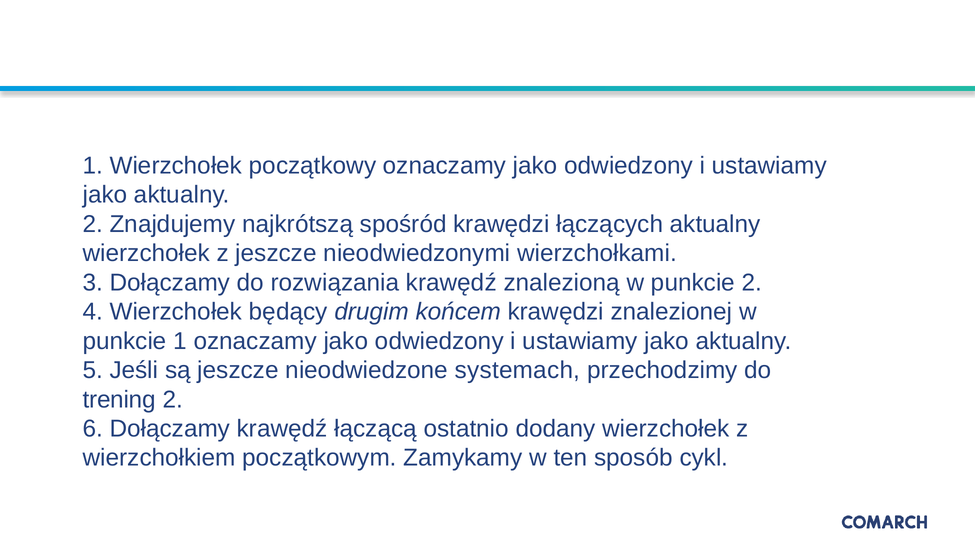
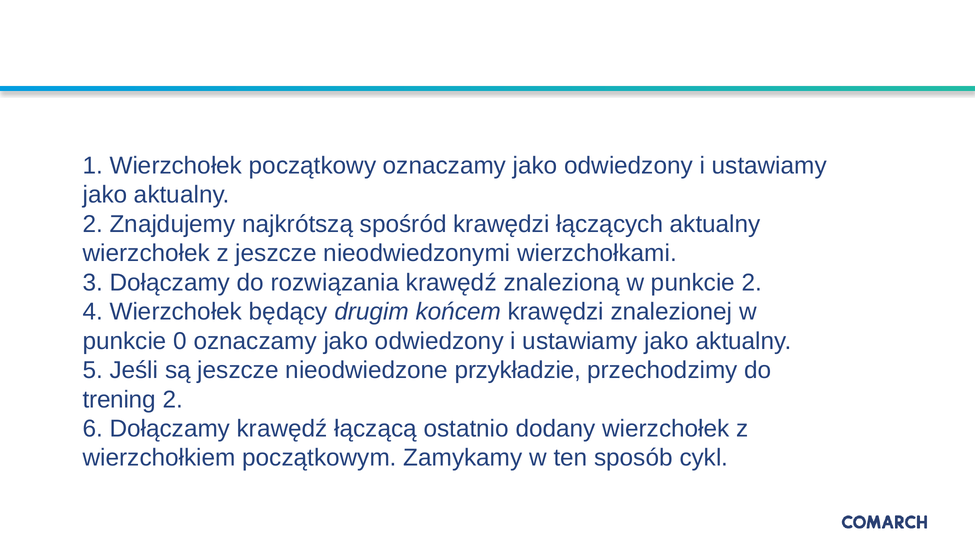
punkcie 1: 1 -> 0 (180, 341)
systemach: systemach -> przykładzie (518, 371)
